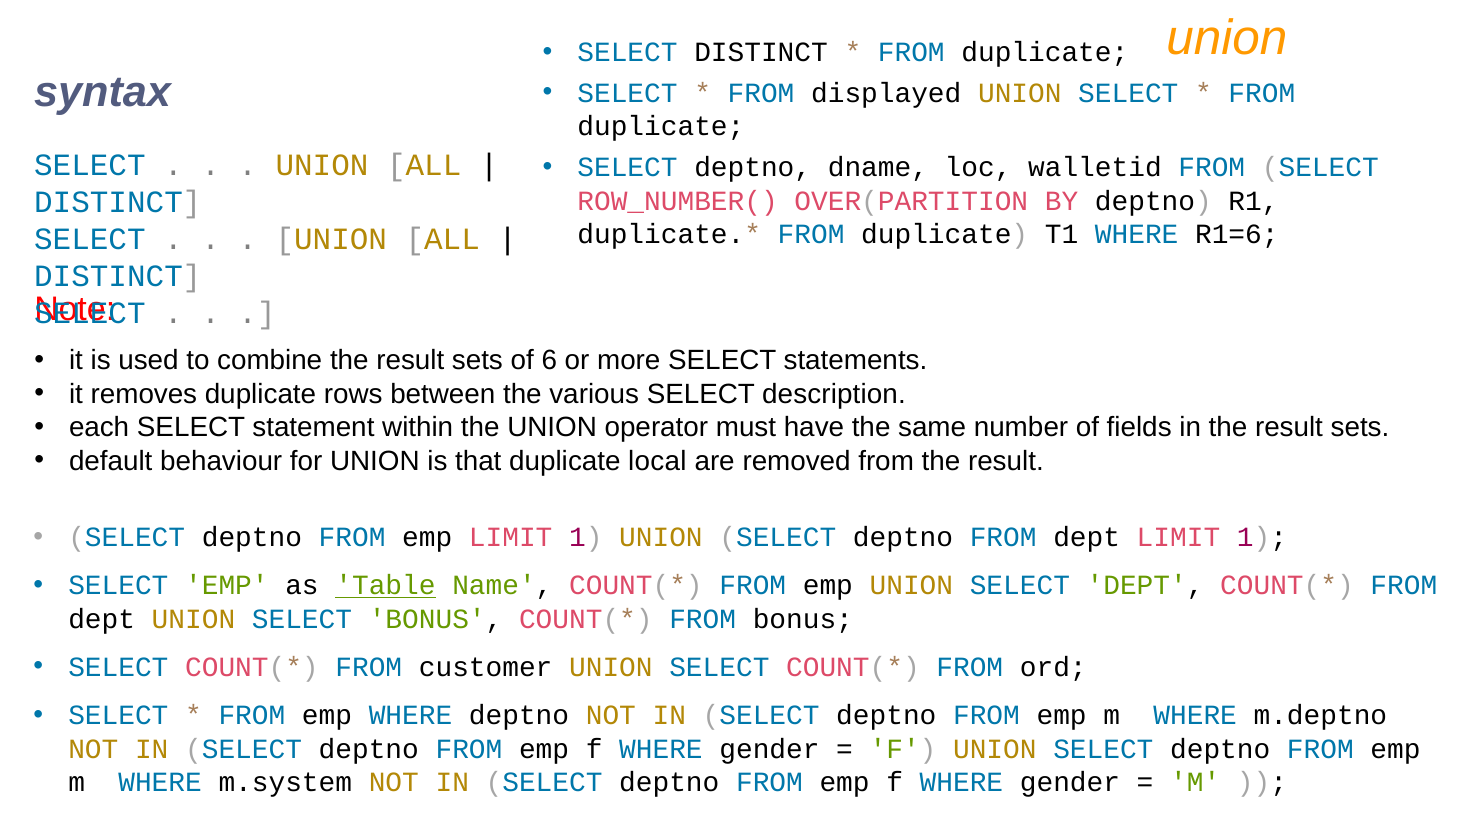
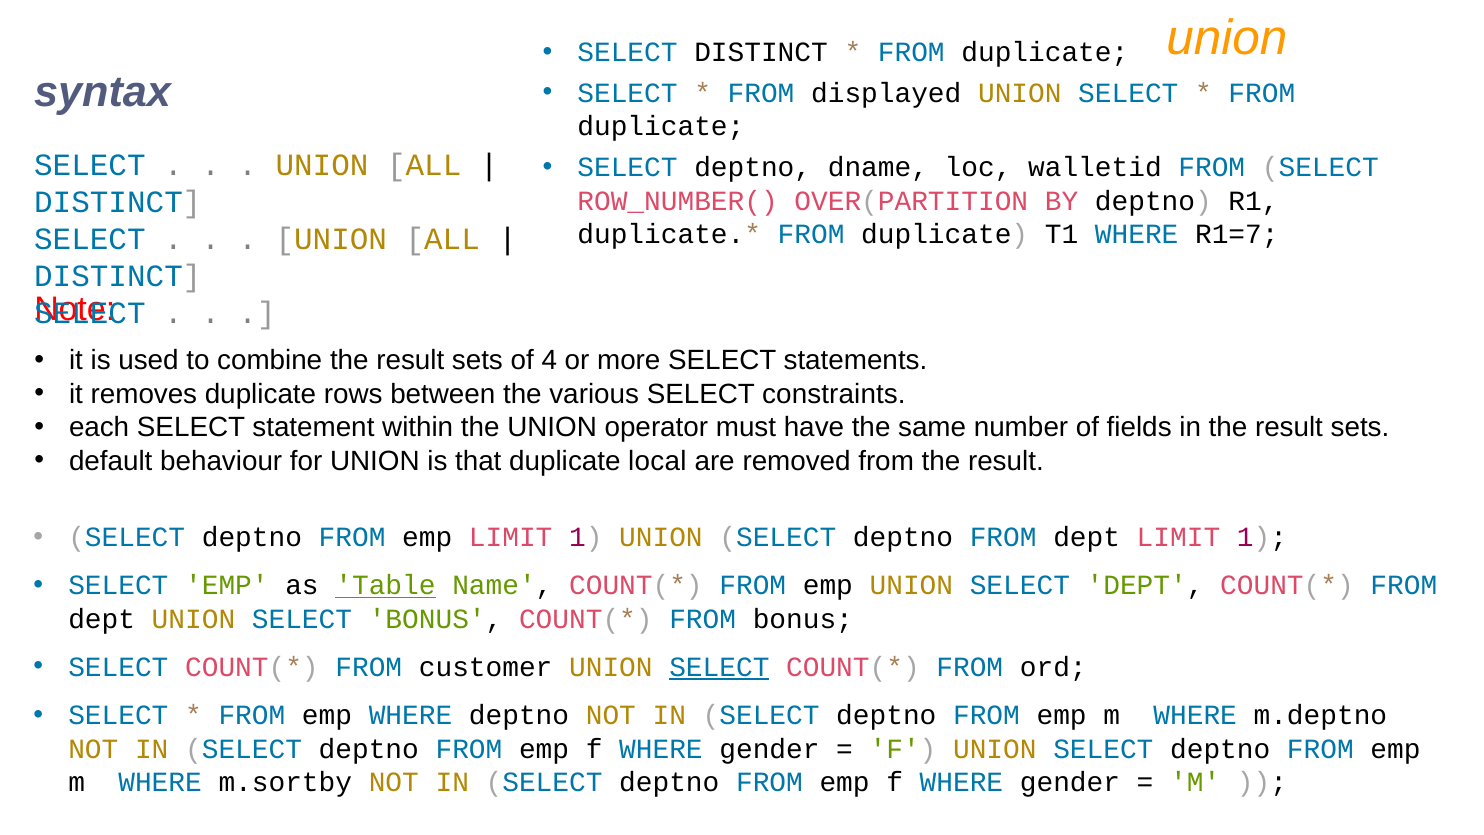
R1=6: R1=6 -> R1=7 (1237, 234)
6: 6 -> 4 (549, 361)
description: description -> constraints (834, 394)
SELECT underline: none -> present (719, 667)
m.system: m.system -> m.sortby (285, 782)
